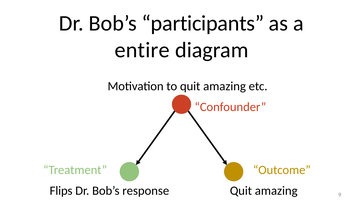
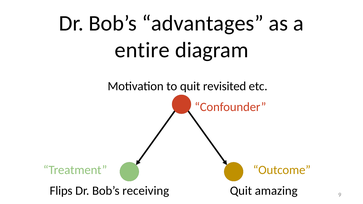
participants: participants -> advantages (203, 23)
to quit amazing: amazing -> revisited (225, 86)
response: response -> receiving (146, 191)
